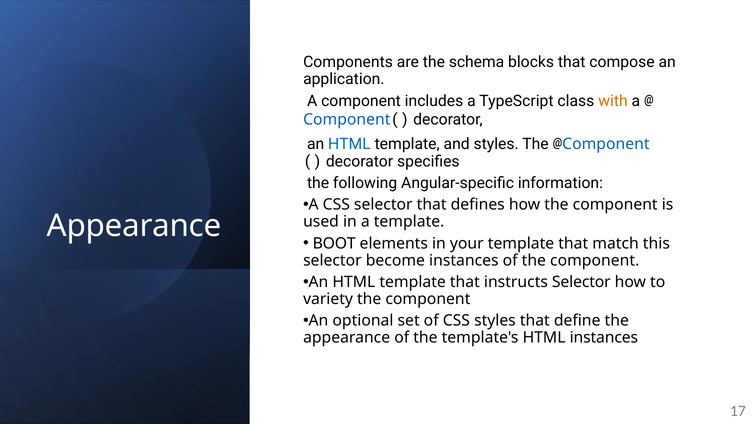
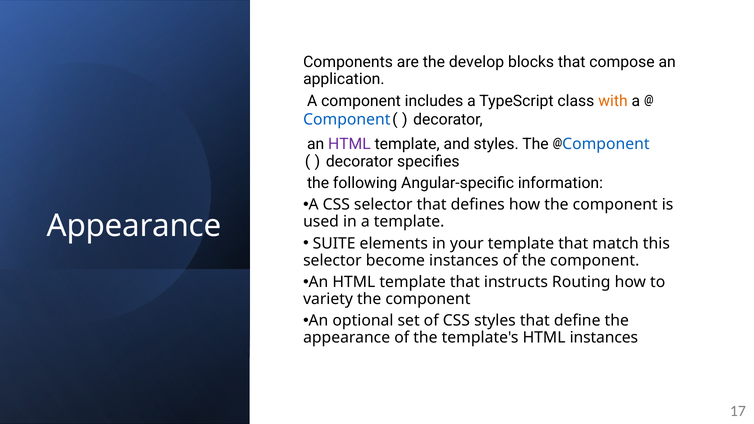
schema: schema -> develop (477, 62)
HTML colour: blue -> purple (349, 144)
BOOT: BOOT -> SUITE (334, 243)
instructs Selector: Selector -> Routing (581, 282)
